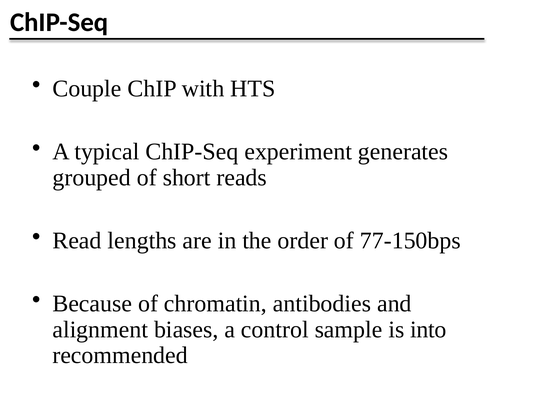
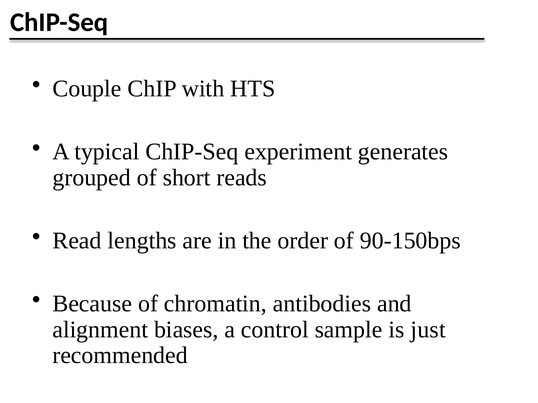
77-150bps: 77-150bps -> 90-150bps (410, 241)
into: into -> just (428, 330)
